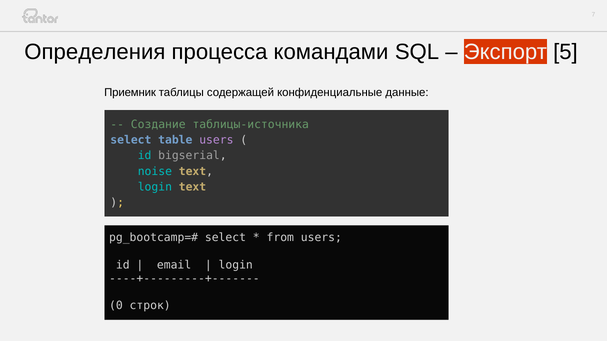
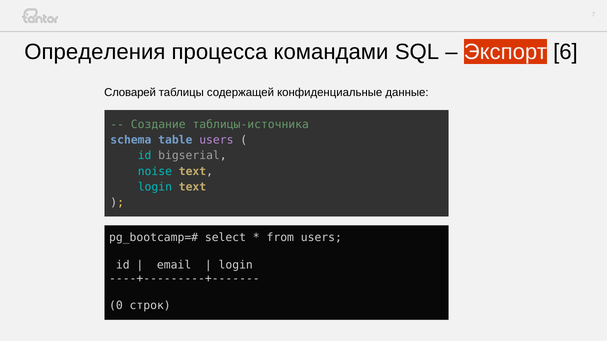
5: 5 -> 6 (565, 52)
Приемник: Приемник -> Словарей (130, 92)
select: select -> schema (131, 140)
